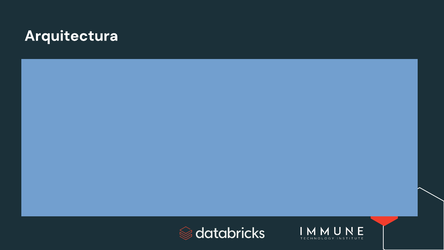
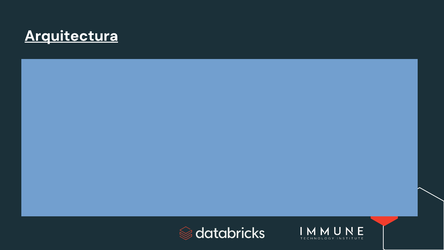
Arquitectura underline: none -> present (71, 36)
